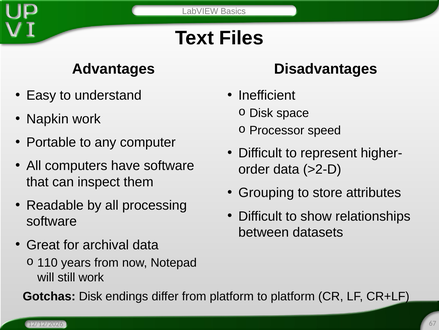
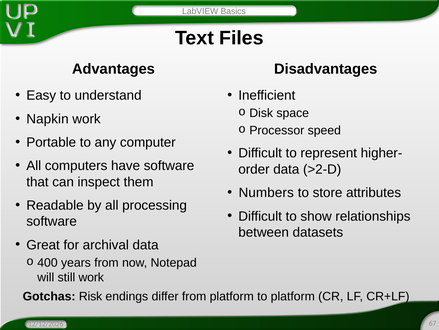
Grouping: Grouping -> Numbers (266, 192)
110: 110 -> 400 (47, 262)
Gotchas Disk: Disk -> Risk (91, 296)
